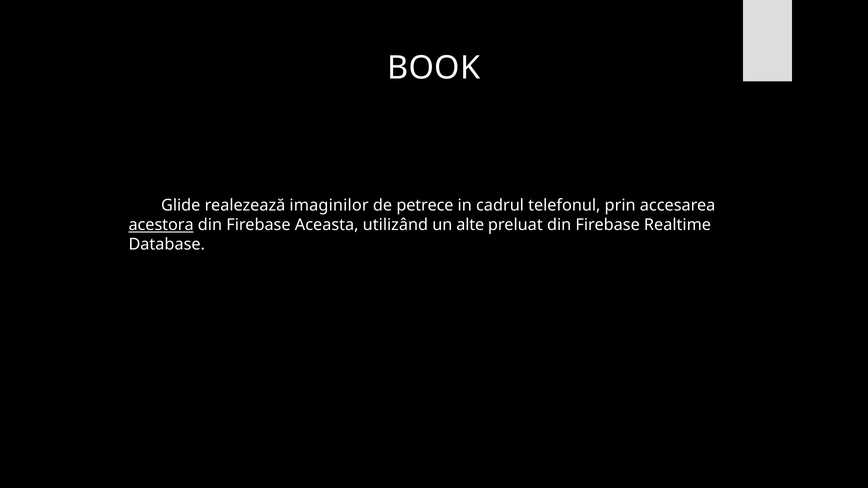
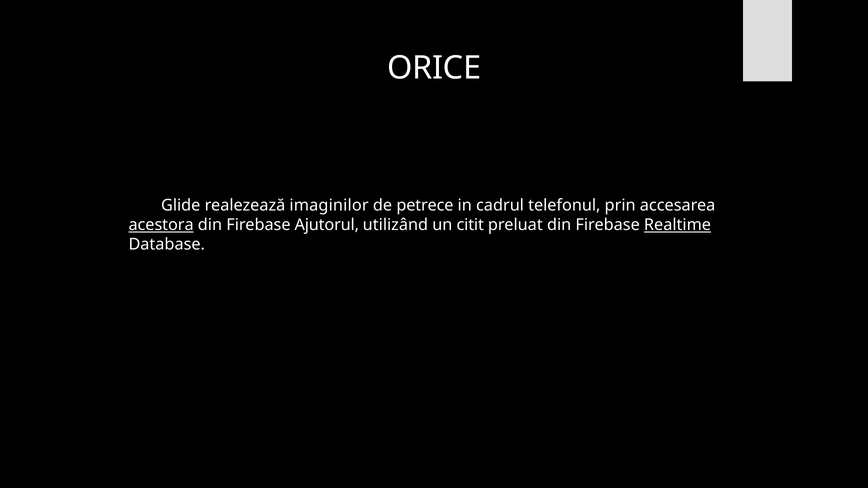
BOOK: BOOK -> ORICE (434, 68)
Aceasta: Aceasta -> Ajutorul (327, 225)
alte: alte -> citit (470, 225)
Realtime underline: none -> present (677, 225)
